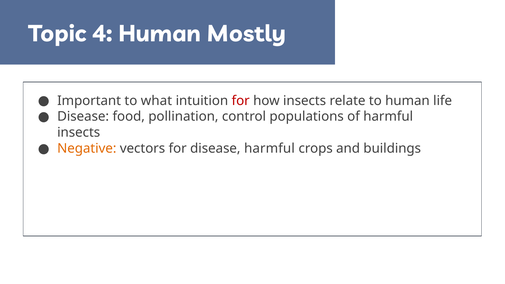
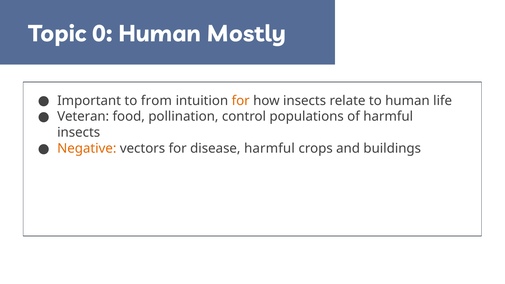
4: 4 -> 0 (102, 34)
what: what -> from (156, 101)
for colour: red -> orange (241, 101)
Disease: Disease -> Veteran (83, 117)
